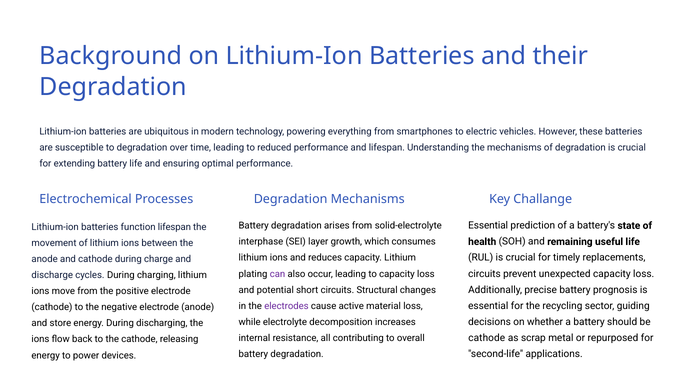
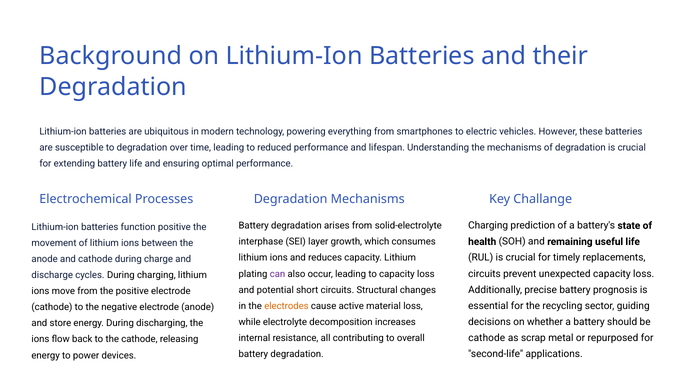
Essential: Essential -> Charging (488, 226)
function lifespan: lifespan -> positive (174, 227)
electrodes colour: purple -> orange (286, 306)
